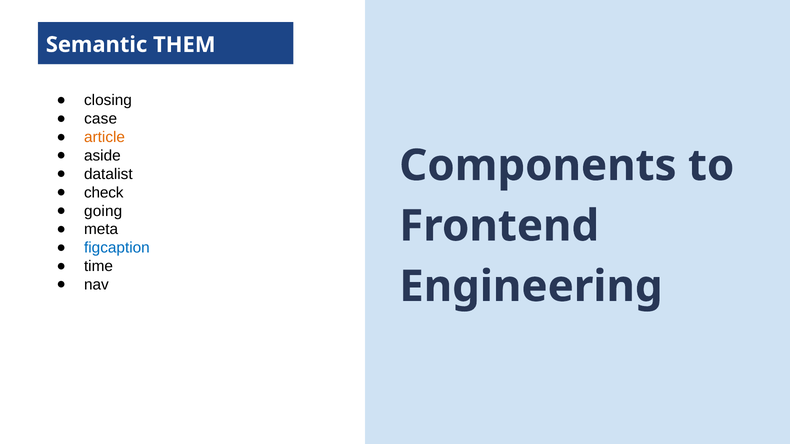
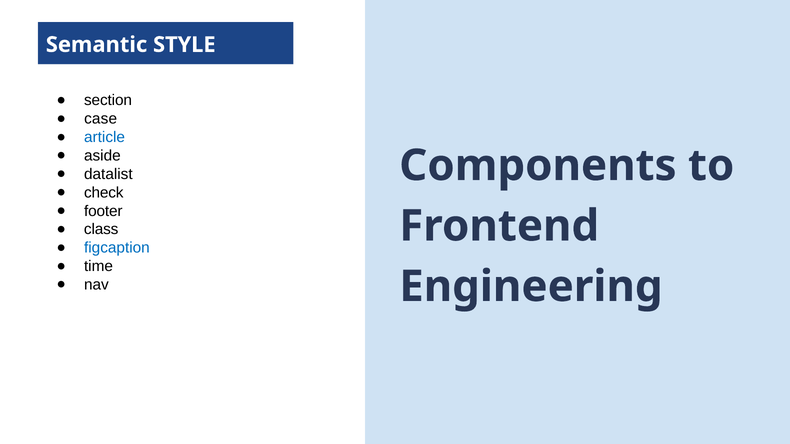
THEM: THEM -> STYLE (184, 45)
closing: closing -> section (108, 100)
article colour: orange -> blue (105, 137)
going: going -> footer (103, 211)
meta: meta -> class (101, 230)
